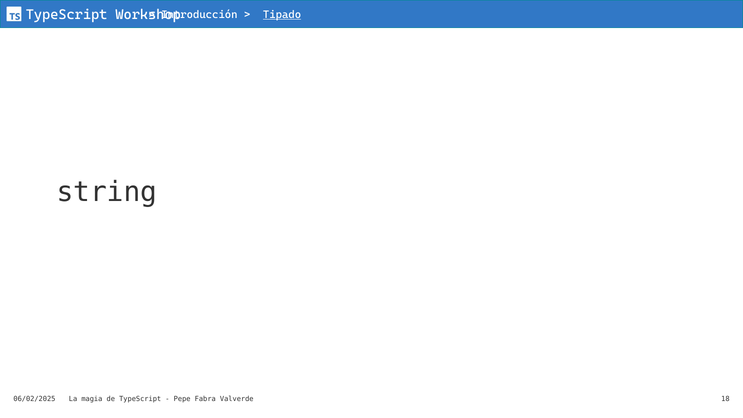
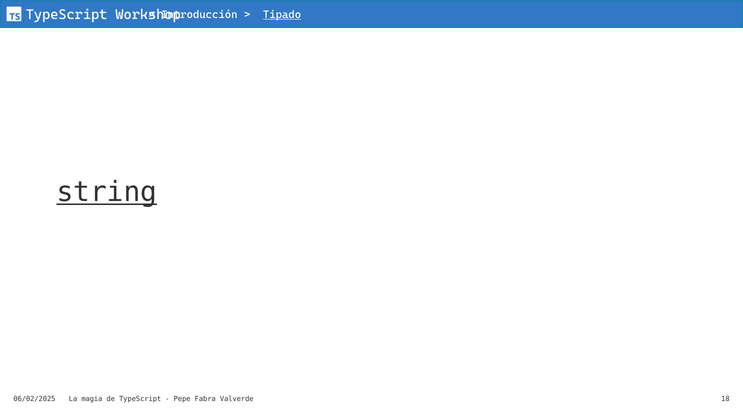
string underline: none -> present (107, 192)
